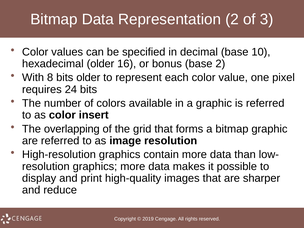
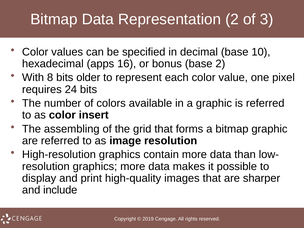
hexadecimal older: older -> apps (100, 64)
overlapping: overlapping -> assembling (72, 129)
reduce: reduce -> include (60, 190)
